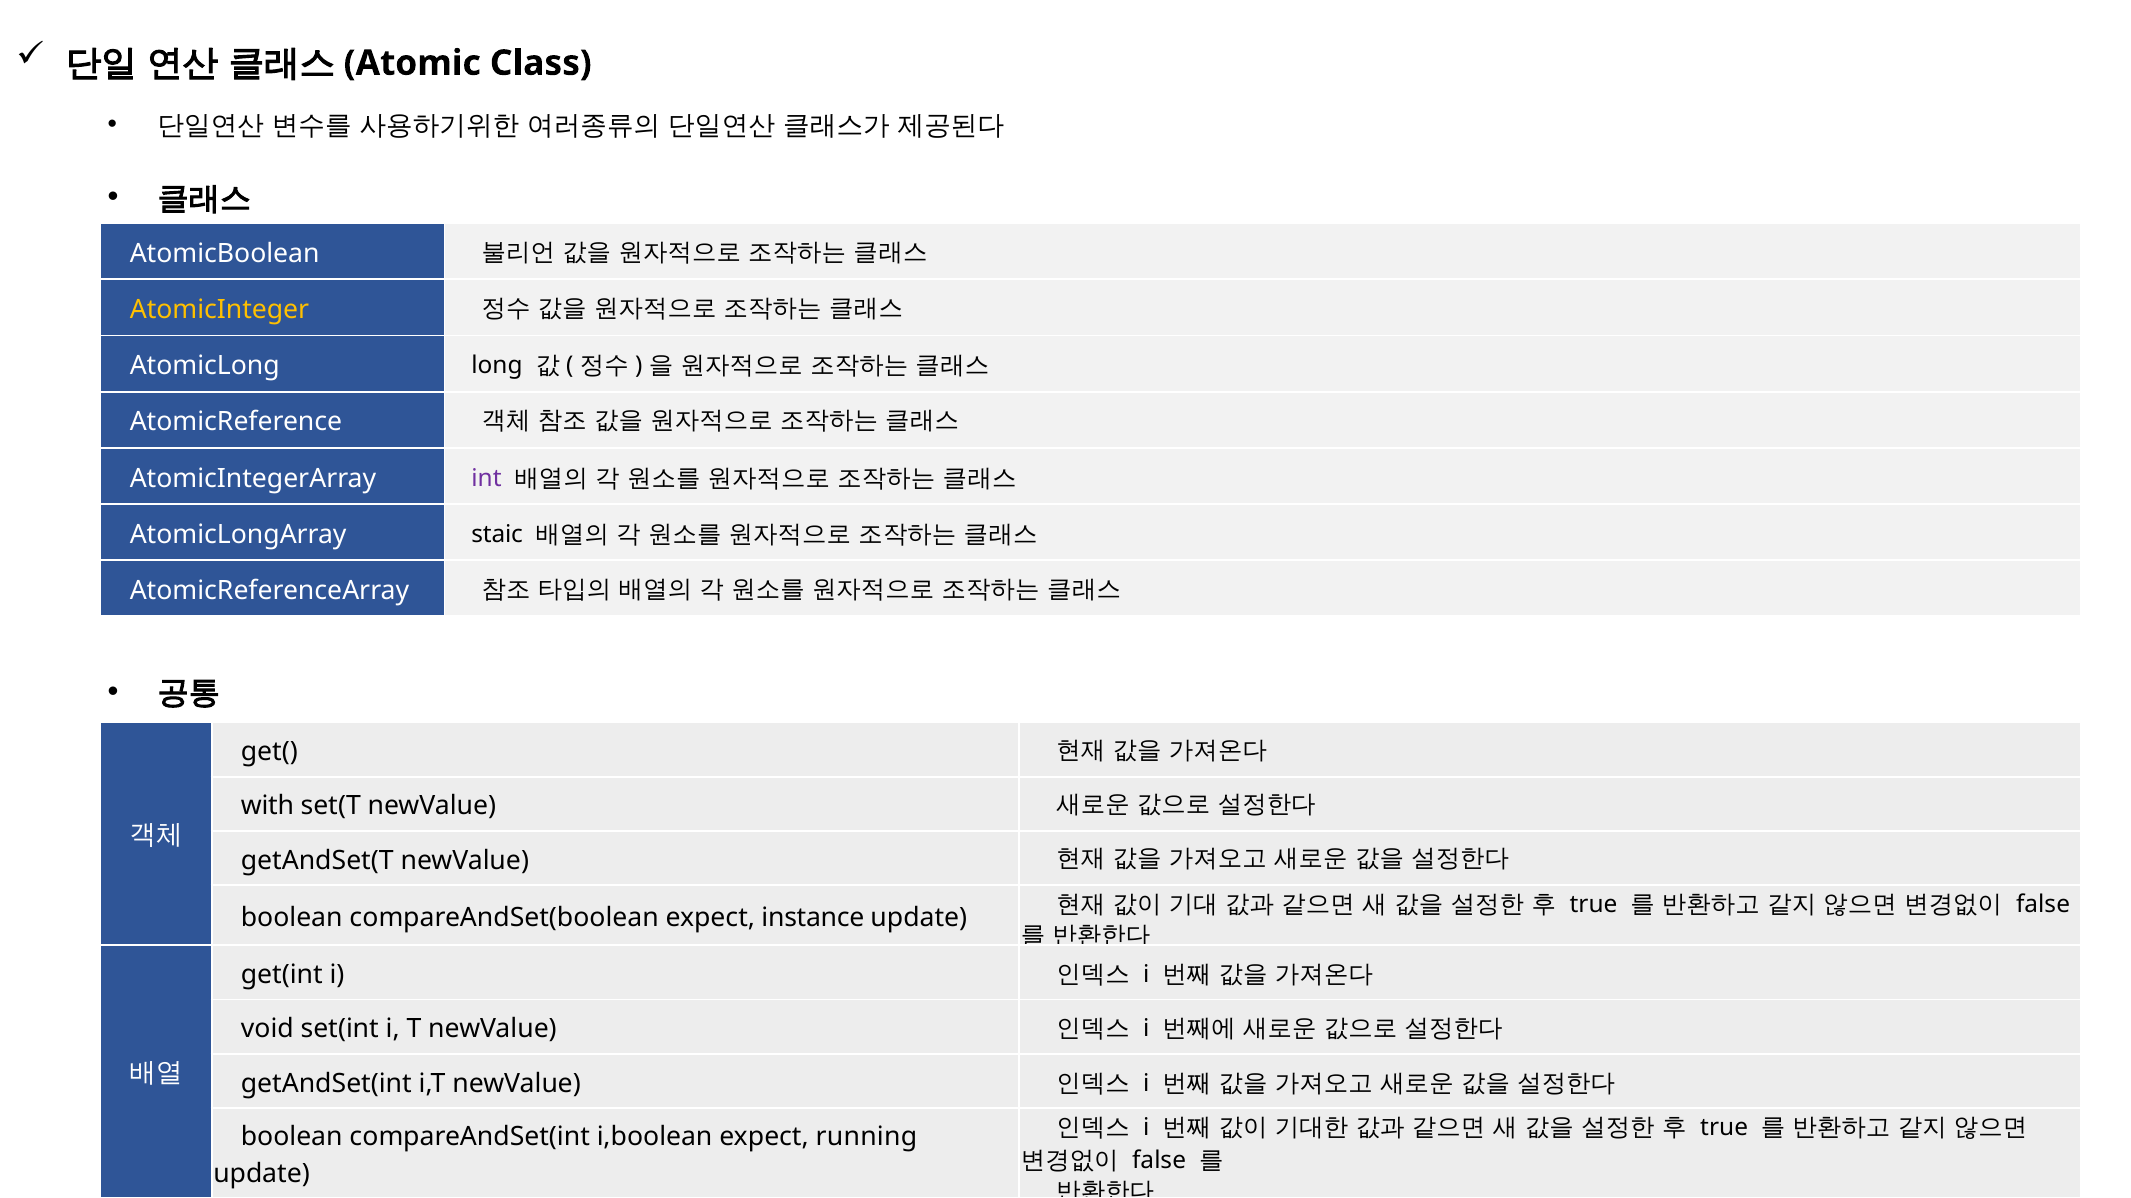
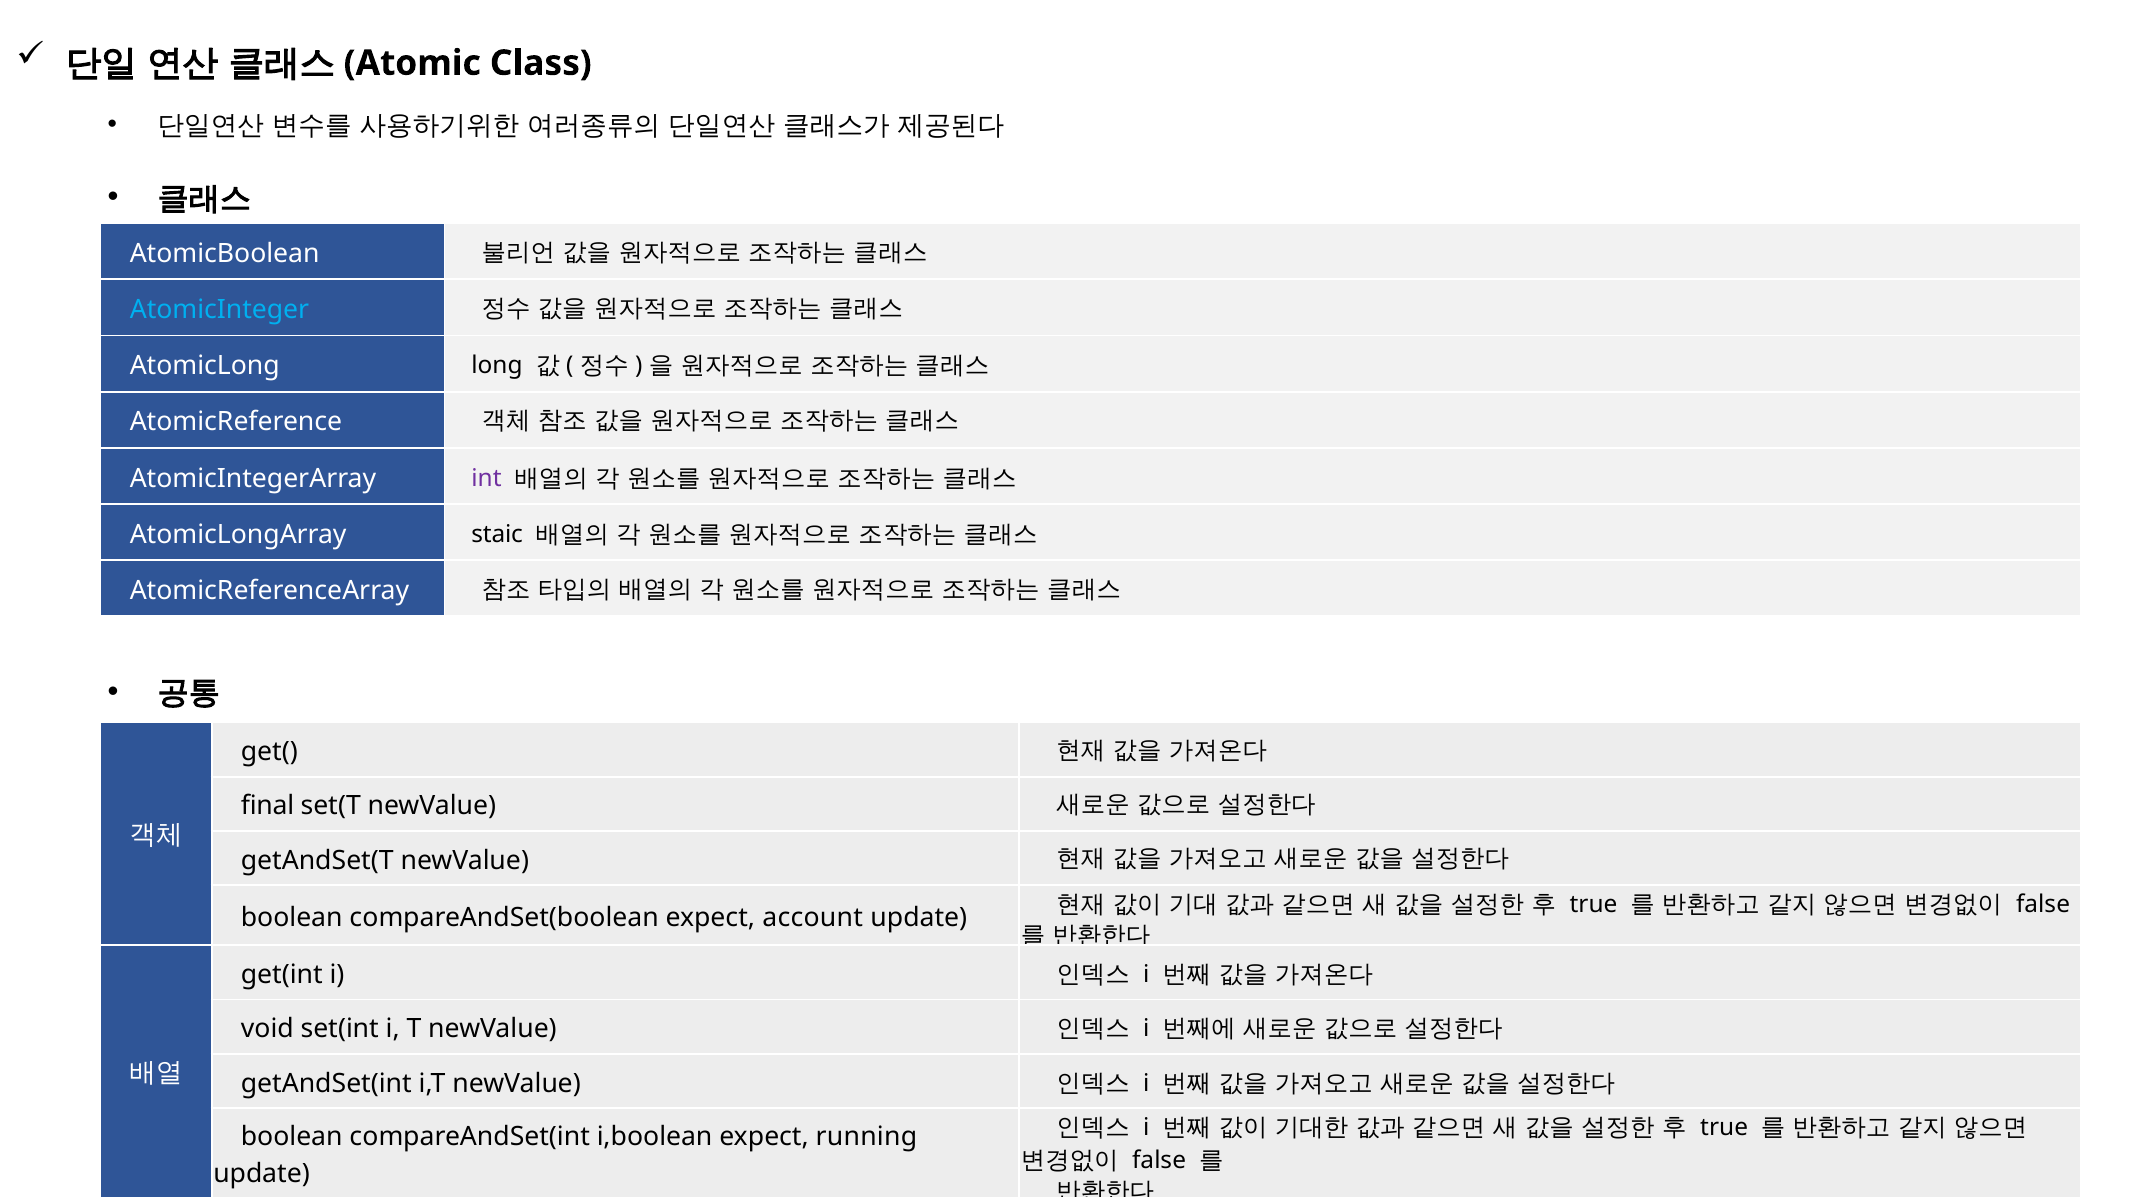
AtomicInteger colour: yellow -> light blue (220, 310)
with: with -> final (268, 807)
instance: instance -> account (813, 918)
